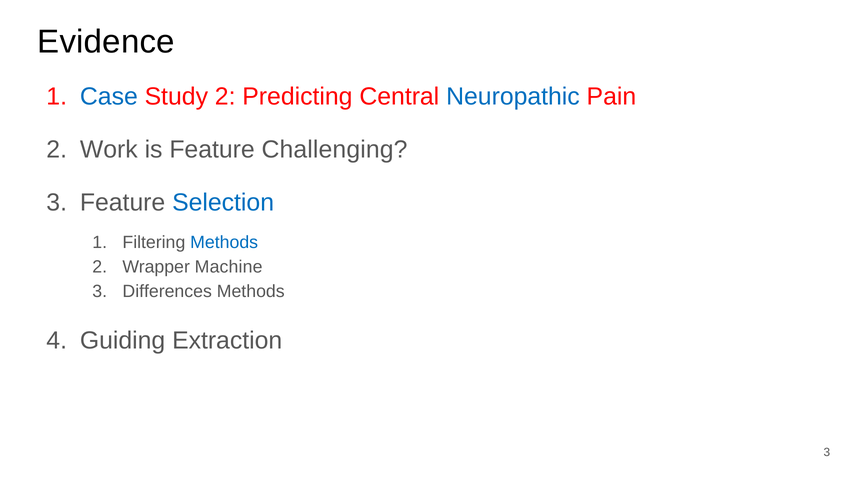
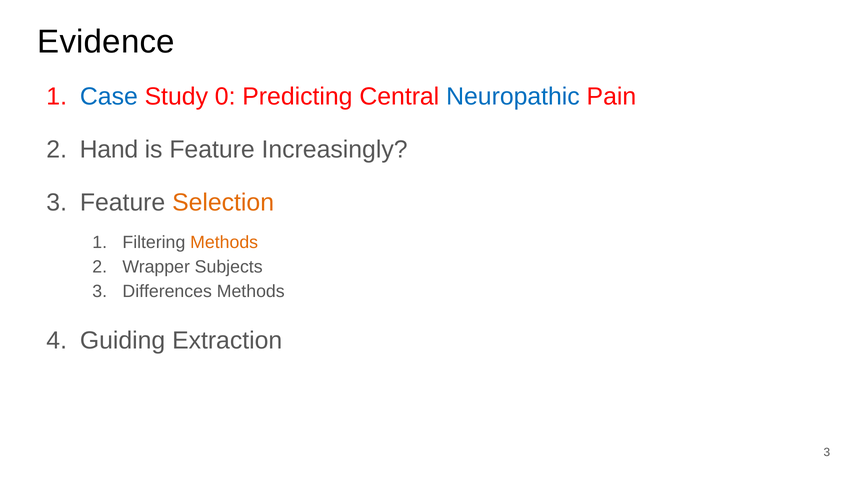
Study 2: 2 -> 0 (225, 96)
Work: Work -> Hand (109, 150)
Challenging: Challenging -> Increasingly (335, 150)
Selection colour: blue -> orange (223, 203)
Methods colour: blue -> orange (224, 243)
Machine: Machine -> Subjects (229, 267)
